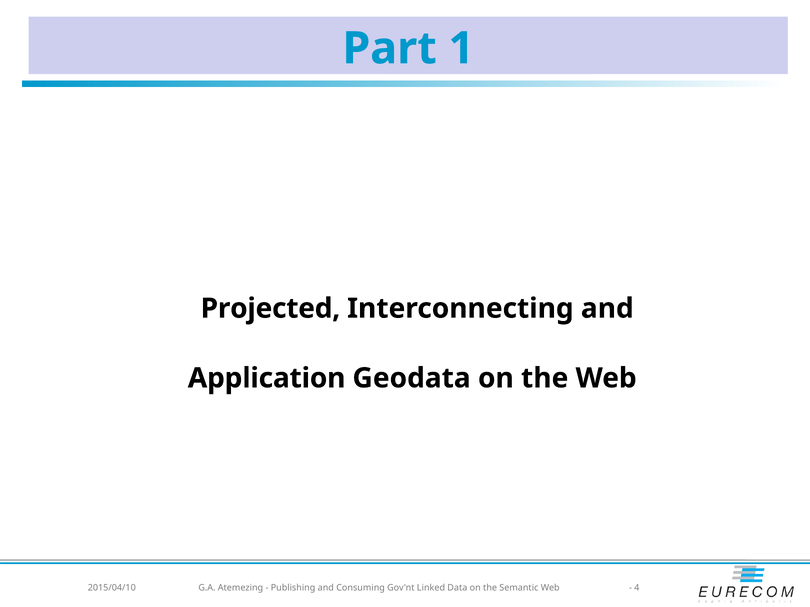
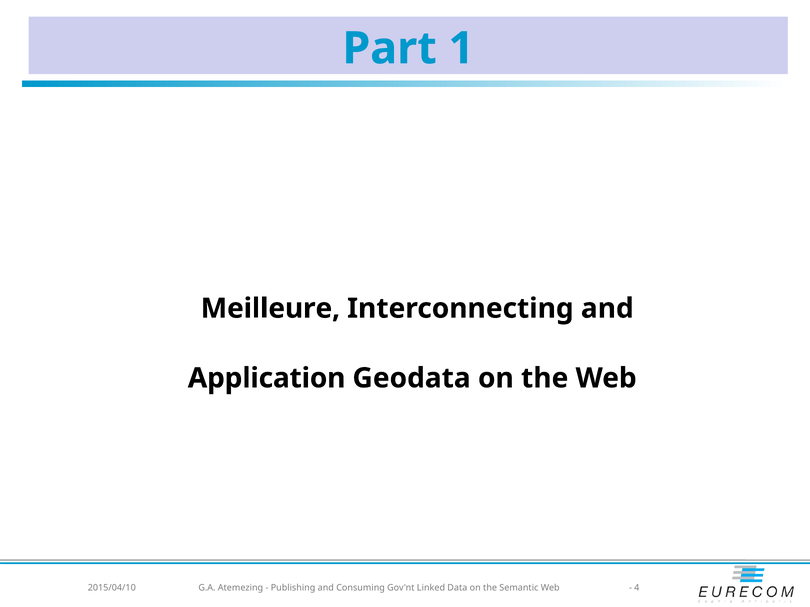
Projected: Projected -> Meilleure (270, 309)
